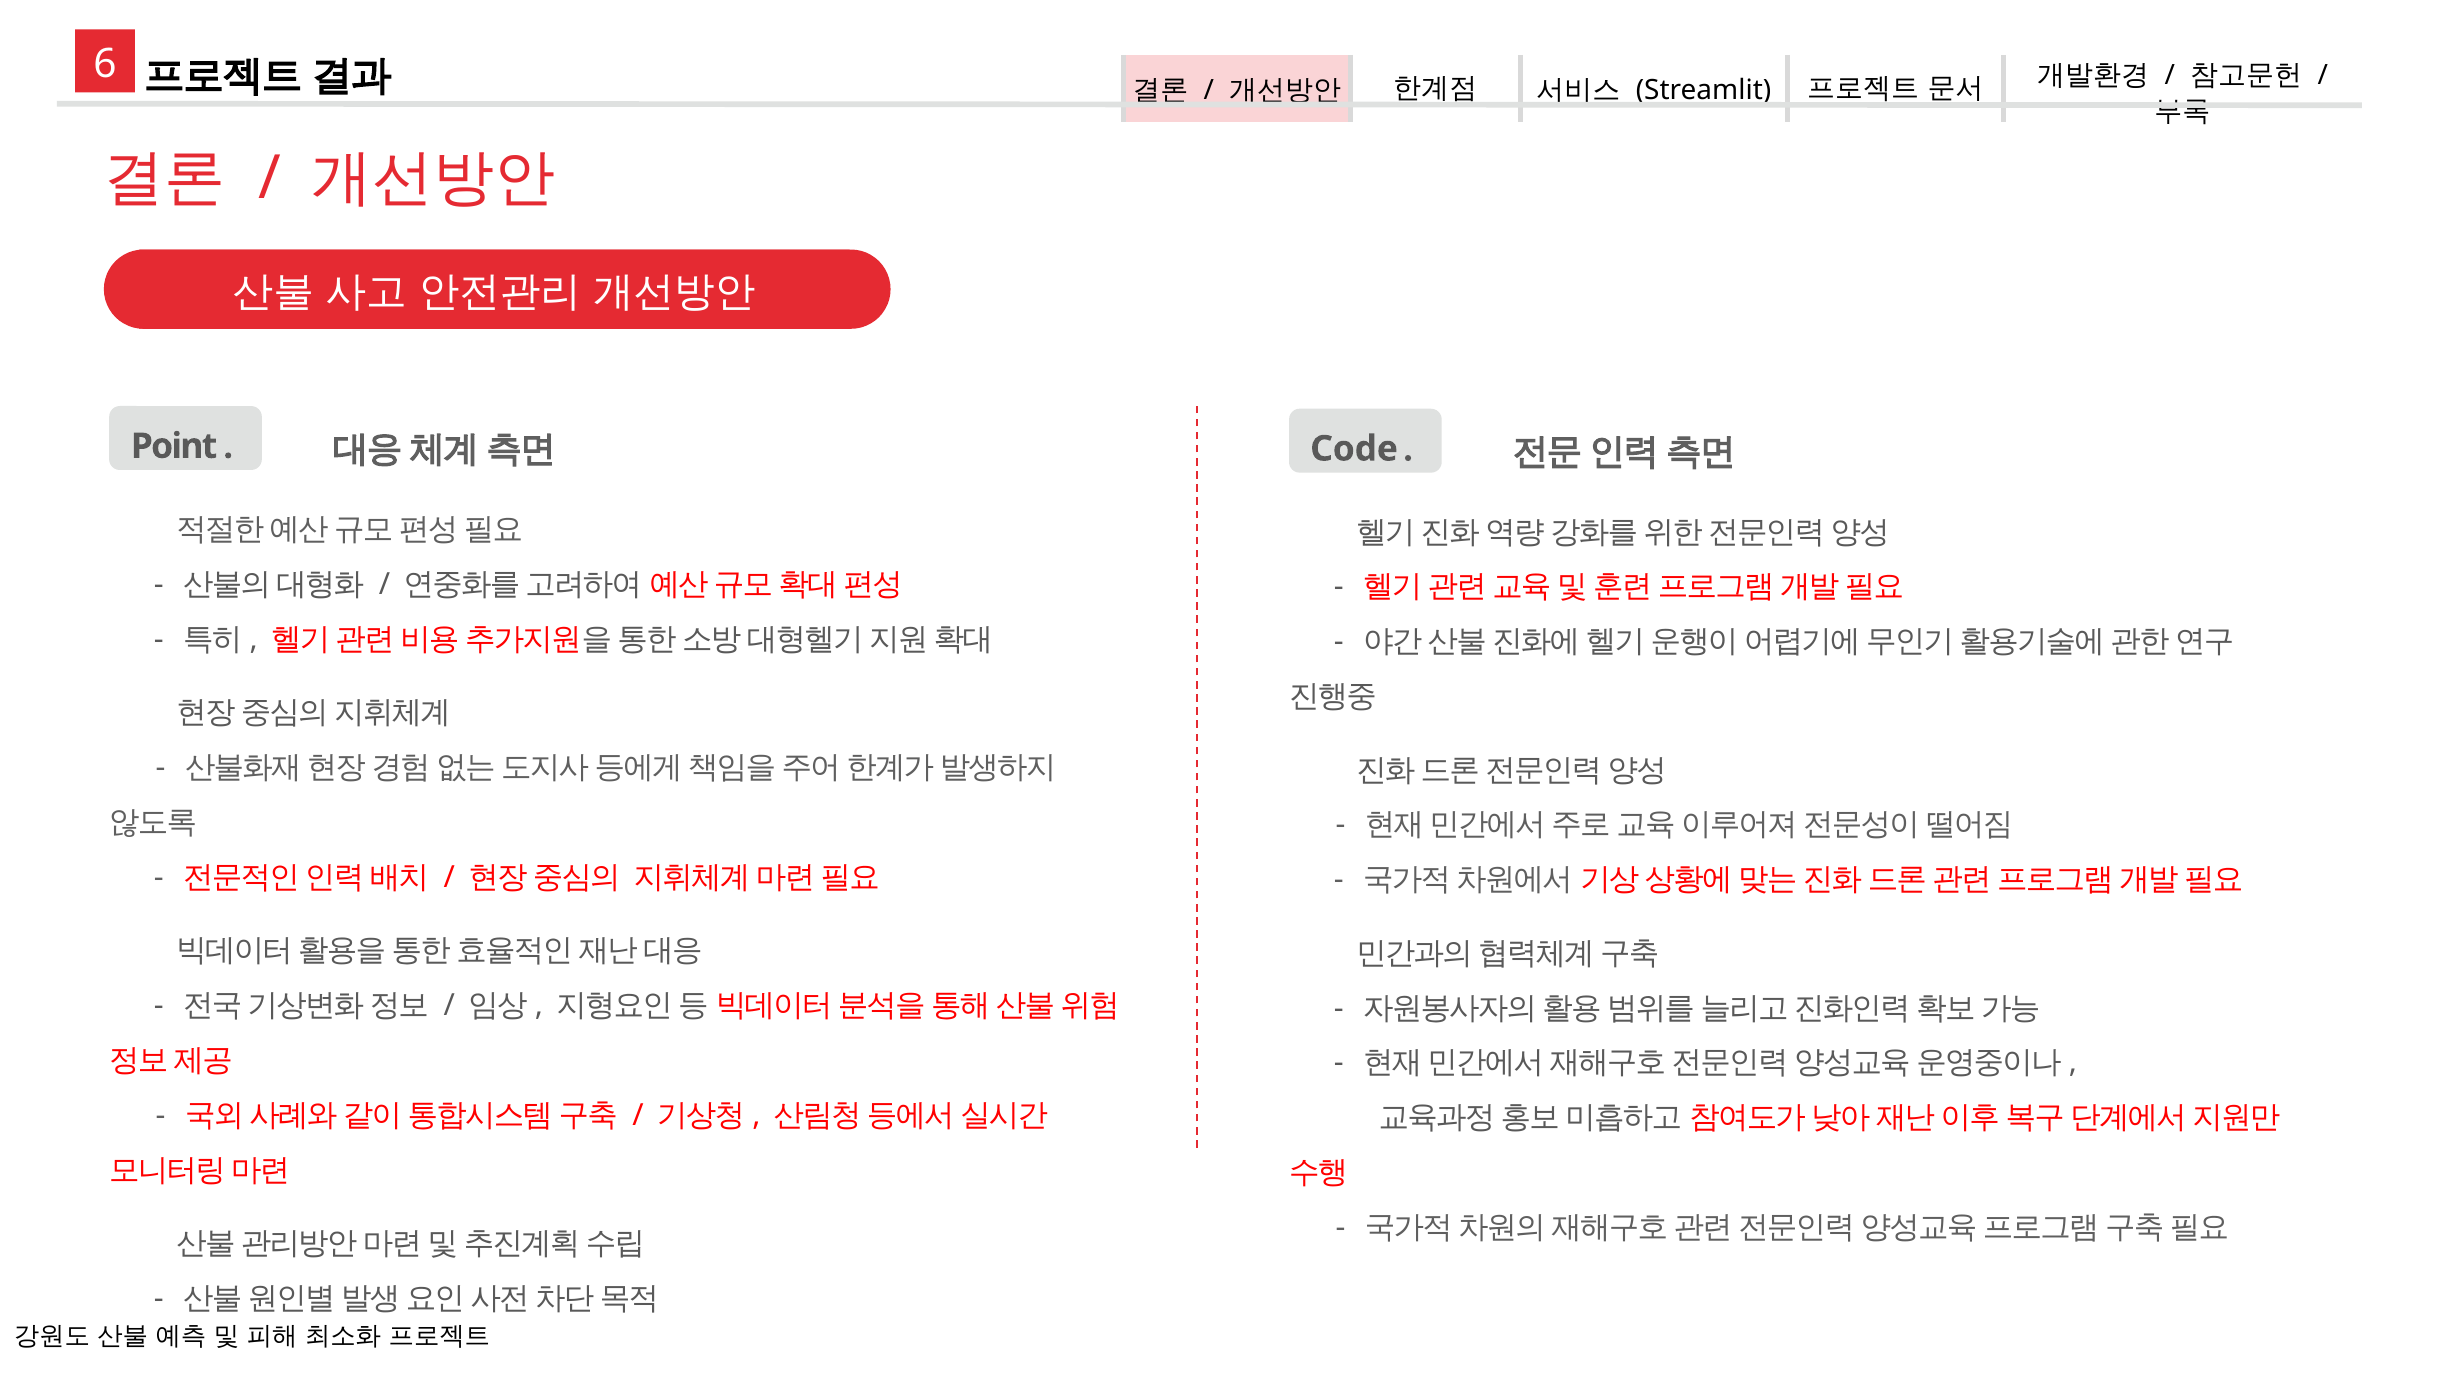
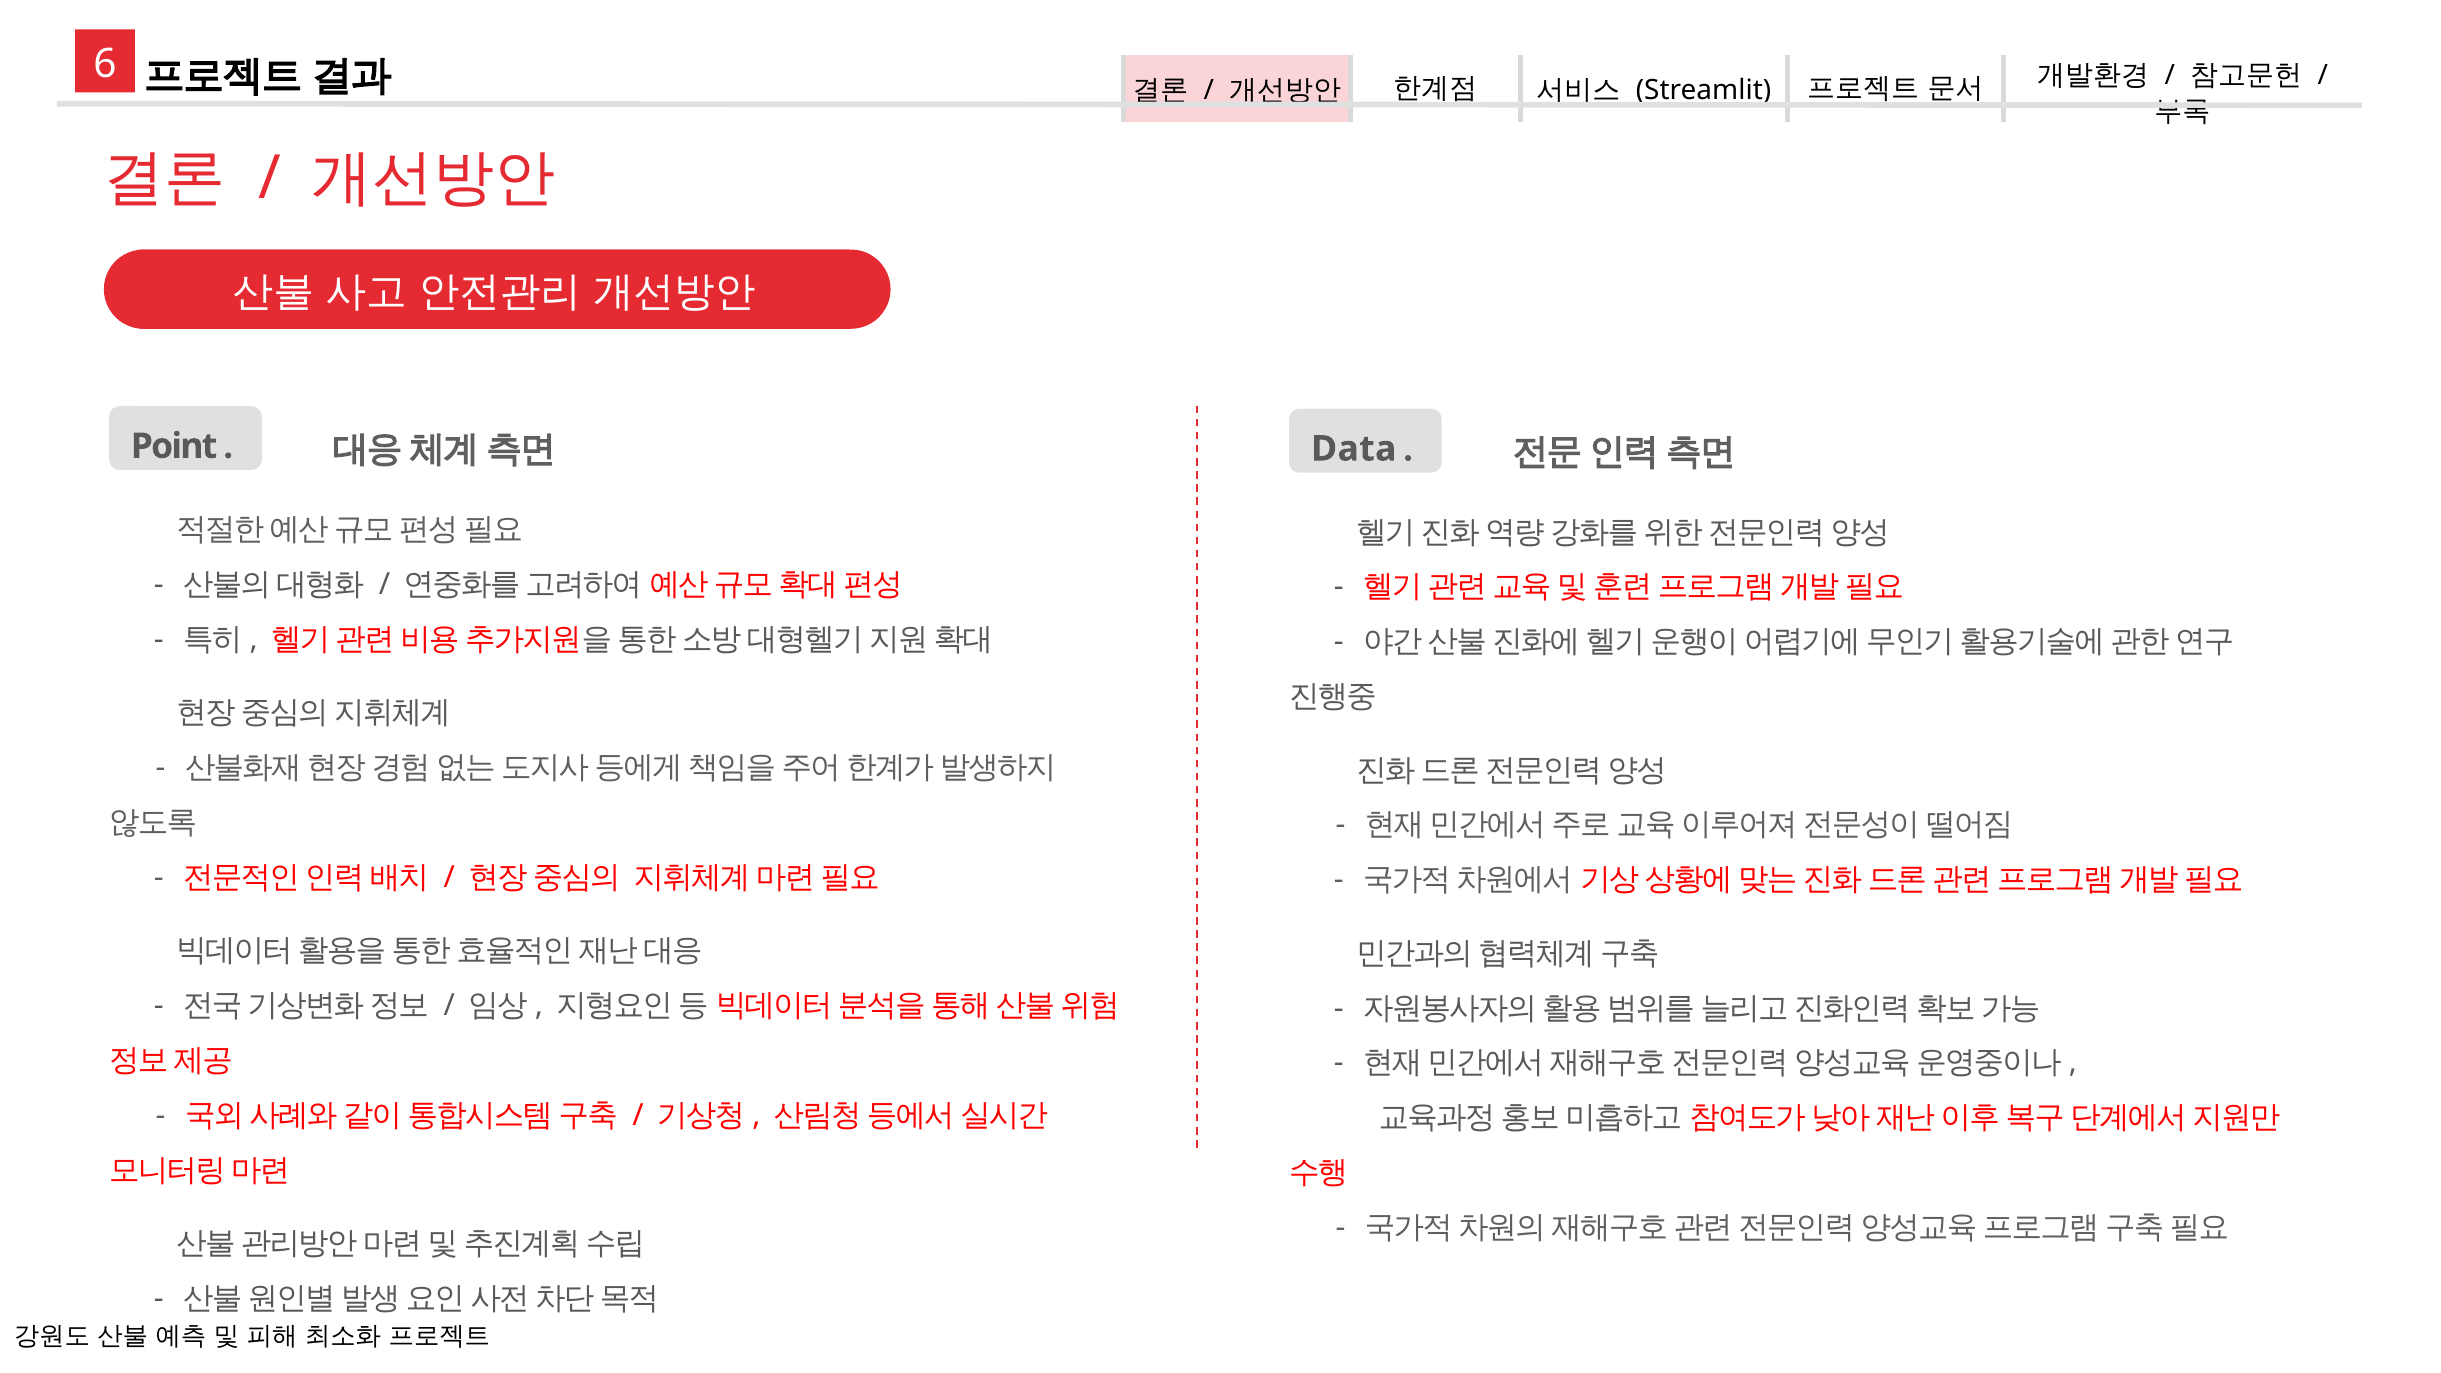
Code: Code -> Data (1354, 449)
